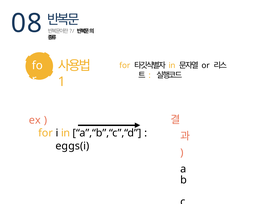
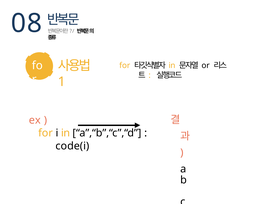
eggs(i: eggs(i -> code(i (72, 146)
